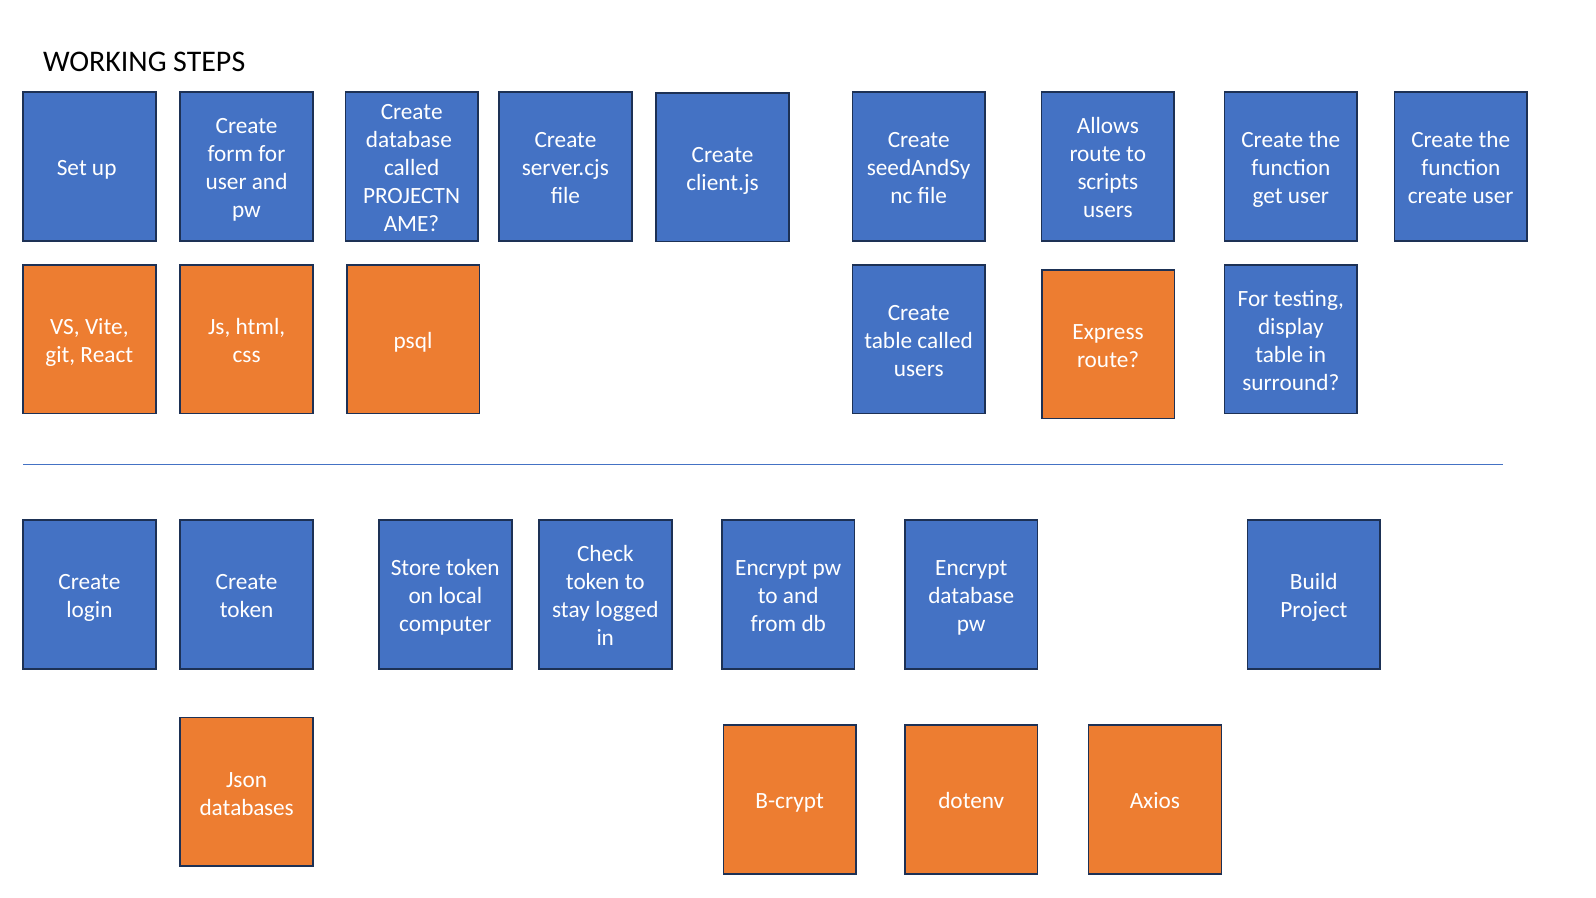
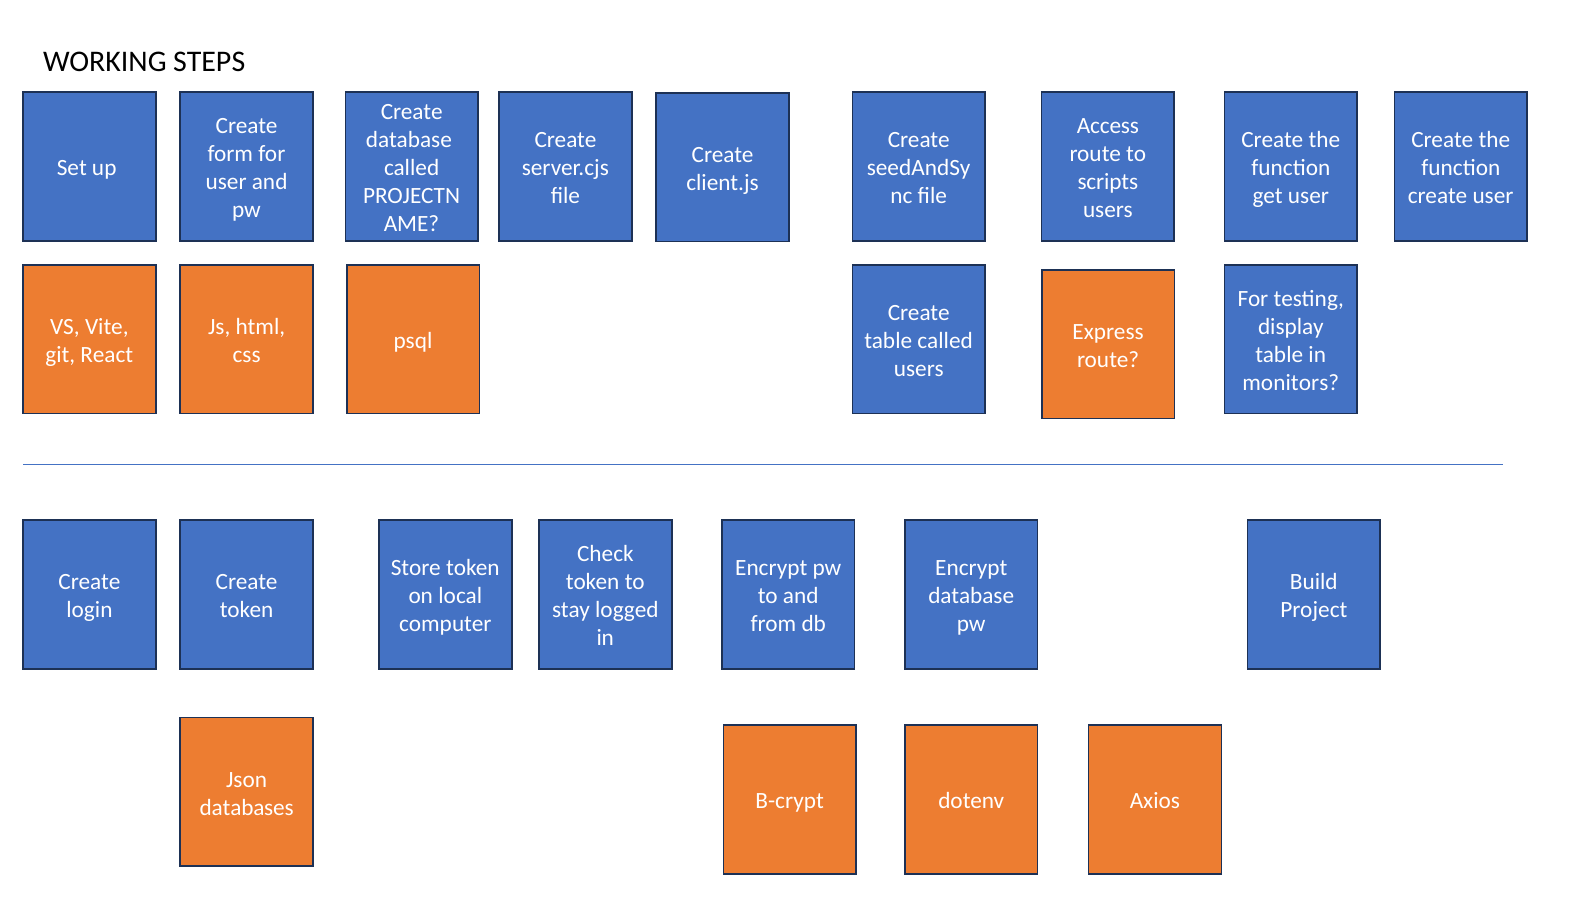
Allows: Allows -> Access (1108, 126)
surround: surround -> monitors (1291, 383)
